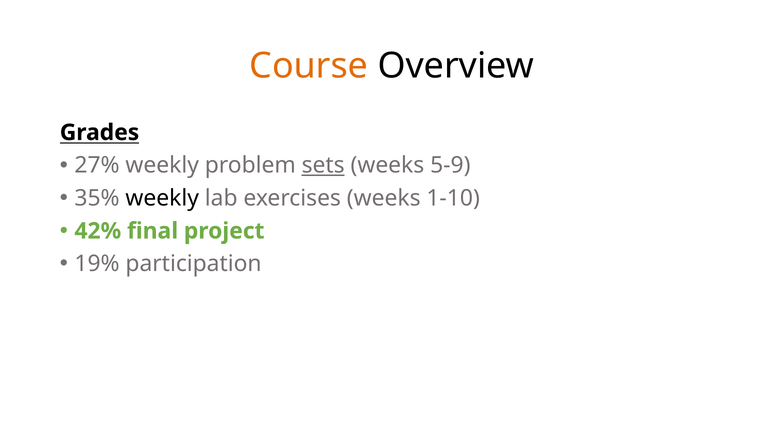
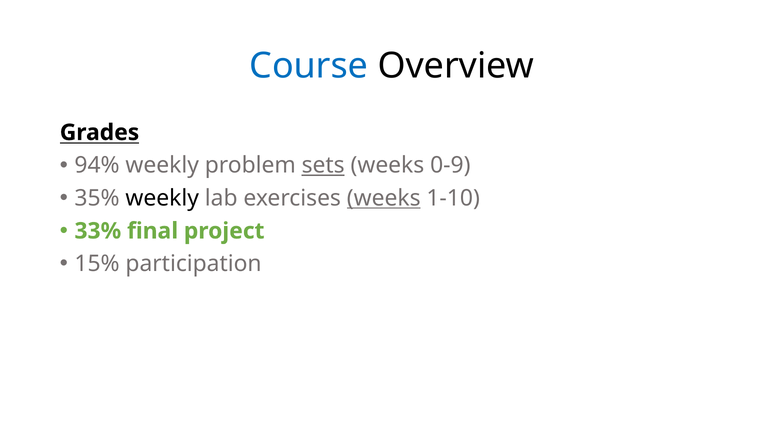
Course colour: orange -> blue (309, 66)
27%: 27% -> 94% (97, 165)
5-9: 5-9 -> 0-9 (450, 165)
weeks underline: none -> present (384, 198)
42%: 42% -> 33% (98, 231)
19%: 19% -> 15% (97, 264)
